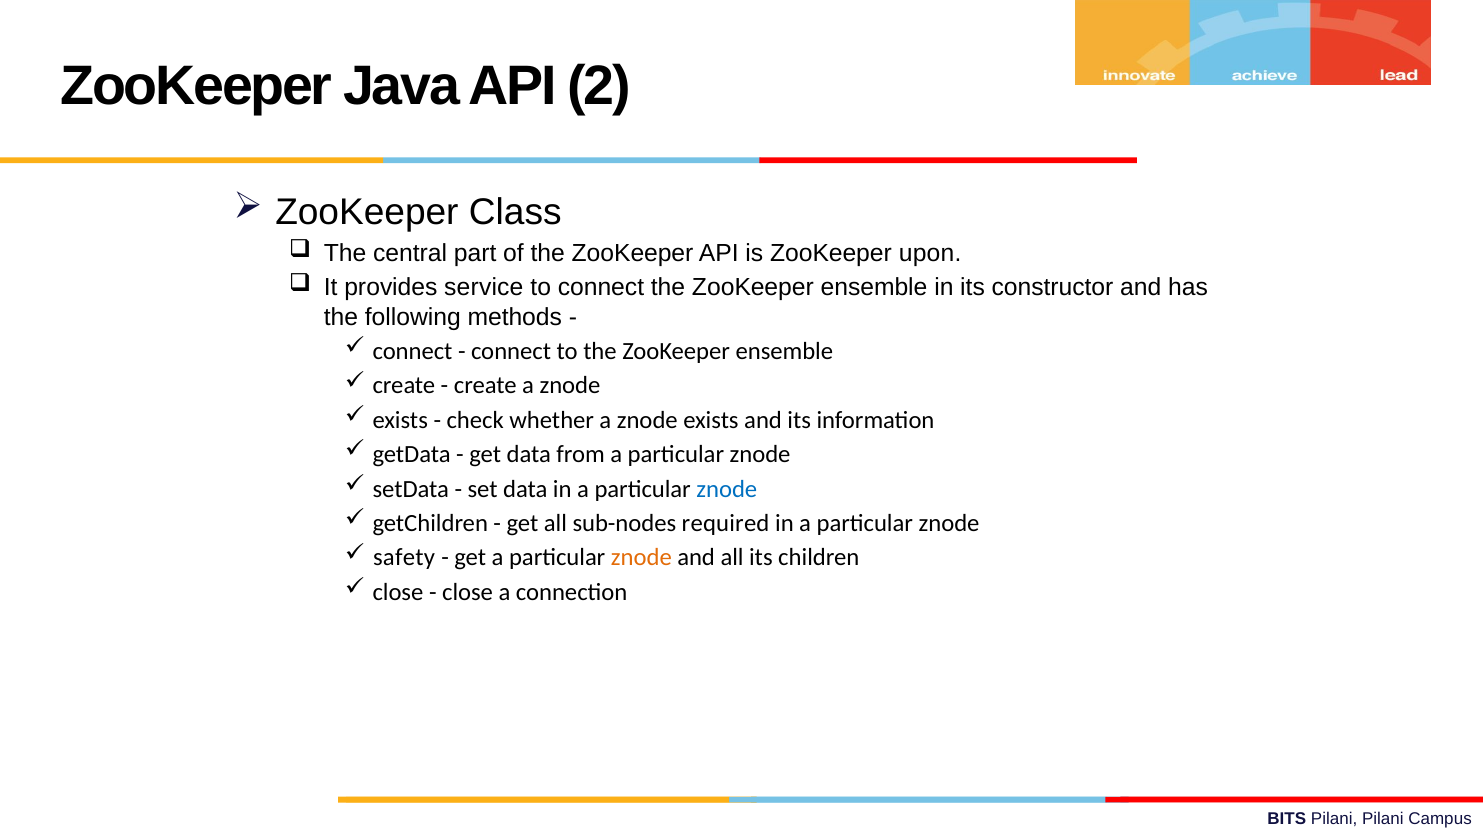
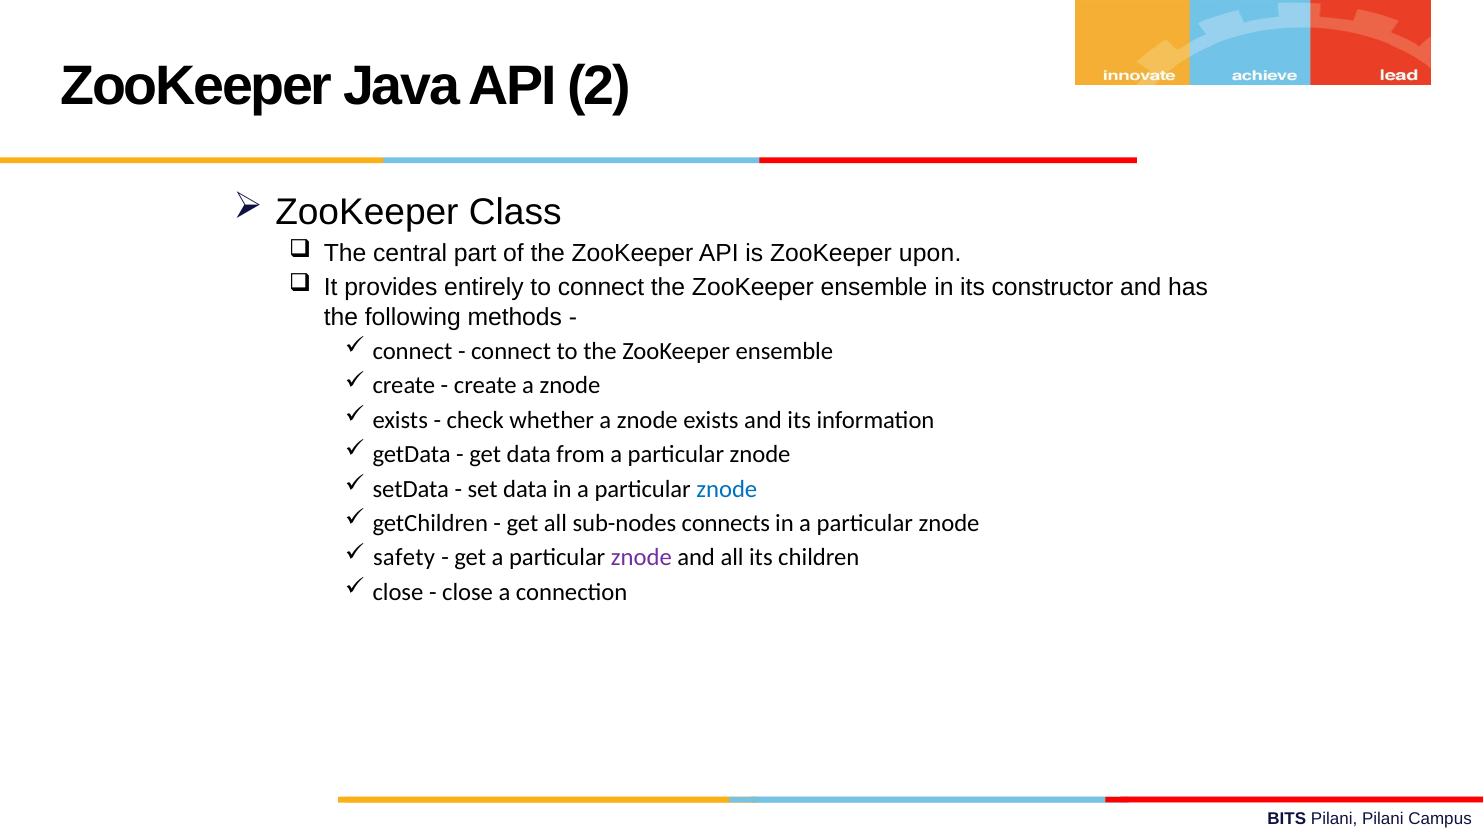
service: service -> entirely (484, 288)
required: required -> connects (726, 523)
znode colour: orange -> purple (641, 558)
